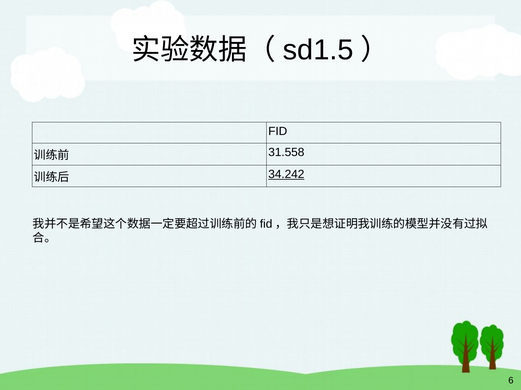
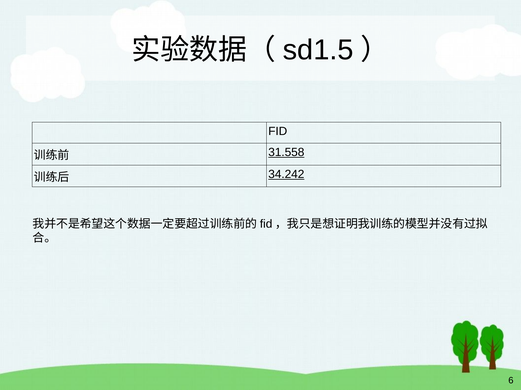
31.558 underline: none -> present (286, 153)
